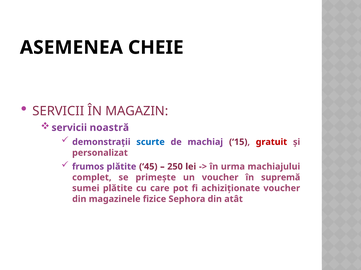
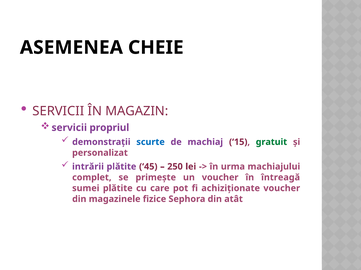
noastră: noastră -> propriul (109, 128)
gratuit colour: red -> green (271, 142)
frumos: frumos -> intrării (88, 167)
supremă: supremă -> întreagă (281, 178)
